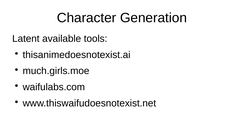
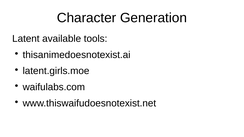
much.girls.moe: much.girls.moe -> latent.girls.moe (56, 71)
